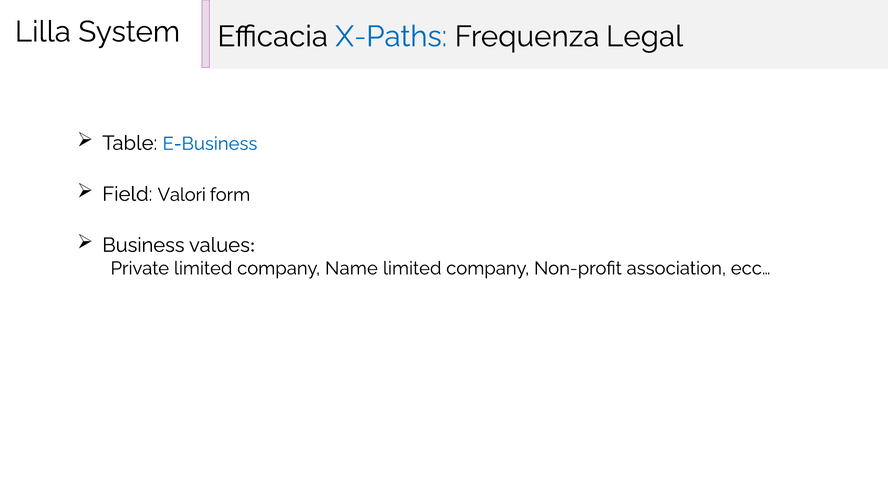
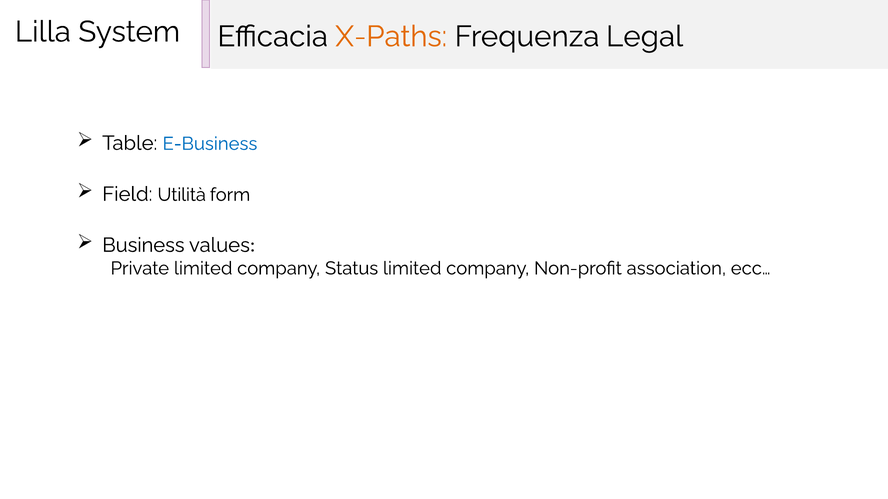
X-Paths colour: blue -> orange (391, 37)
Valori: Valori -> Utilità (182, 195)
Name: Name -> Status (352, 269)
